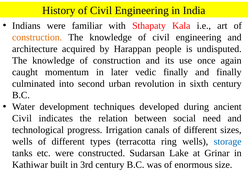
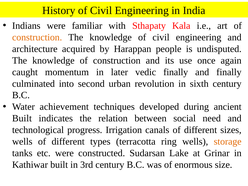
development: development -> achievement (64, 107)
Civil: Civil -> Built (22, 118)
storage colour: blue -> orange (228, 142)
